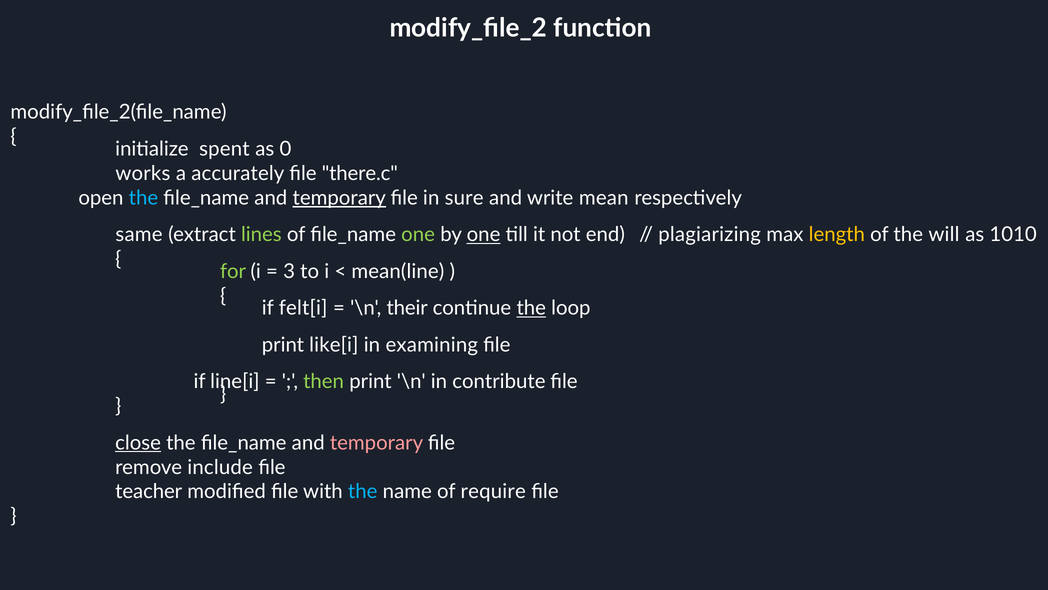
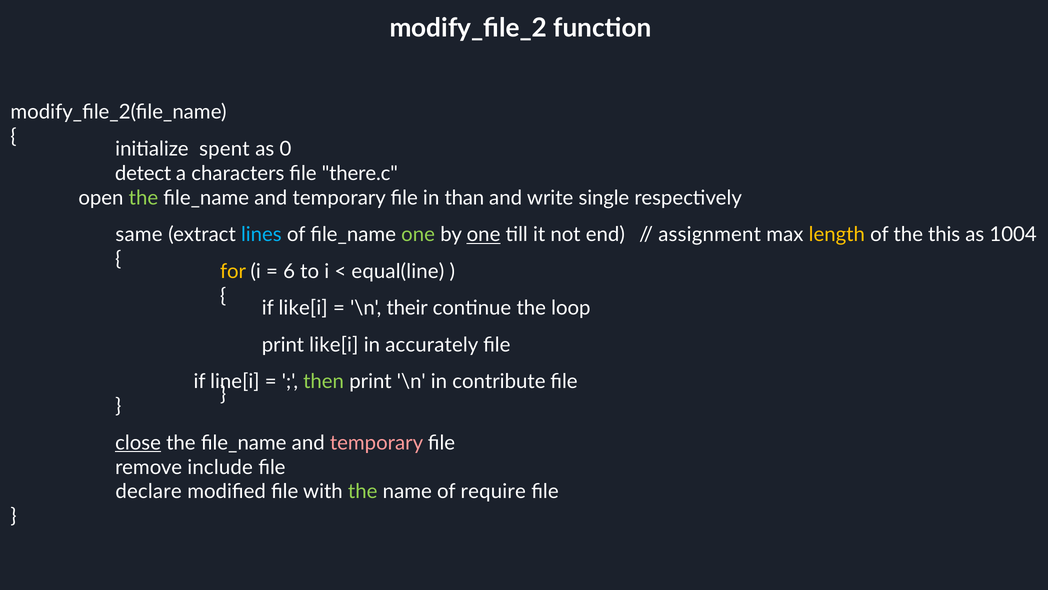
works: works -> detect (143, 173)
accurately: accurately -> characters (238, 173)
the colour: light blue -> light green (143, 198)
temporary underline: present -> none (339, 198)
sure: sure -> than (464, 198)
mean: mean -> single (604, 198)
lines colour: light green -> light blue (261, 234)
plagiarizing: plagiarizing -> assignment (710, 234)
will: will -> this (944, 234)
1010: 1010 -> 1004 (1013, 234)
for colour: light green -> yellow (233, 271)
3: 3 -> 6 (289, 271)
mean(line: mean(line -> equal(line (398, 271)
if felt[i: felt[i -> like[i (303, 308)
the underline: present -> none (531, 308)
examining: examining -> accurately (432, 345)
teacher: teacher -> declare (149, 491)
the colour: light blue -> light green (363, 491)
